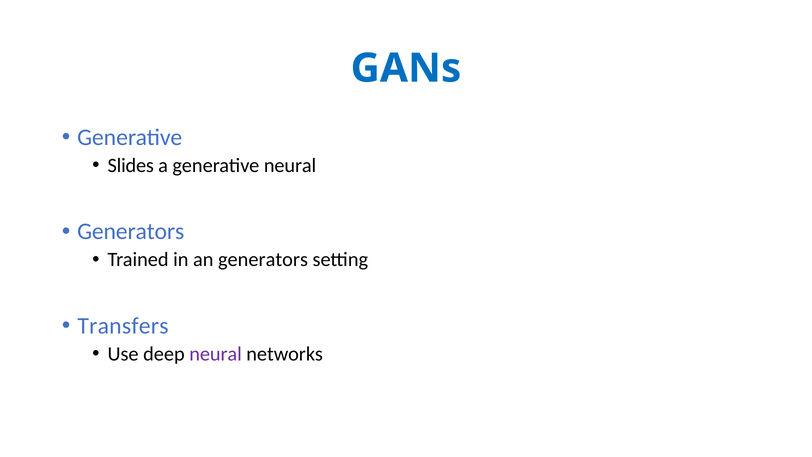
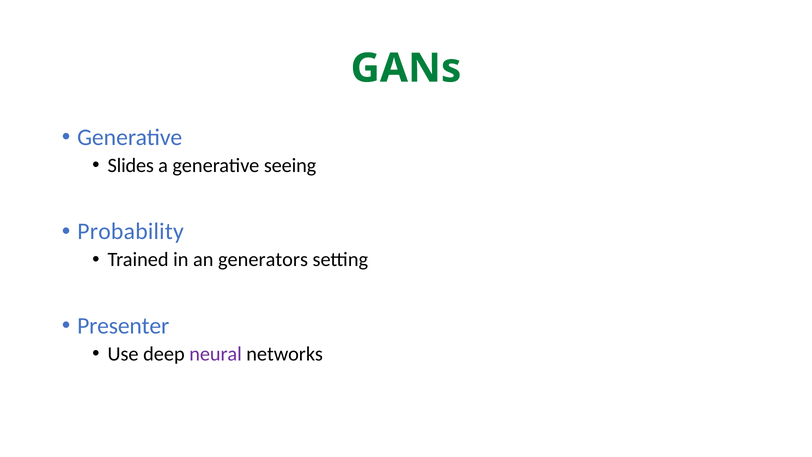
GANs colour: blue -> green (406, 68)
generative neural: neural -> seeing (290, 165)
Generators: Generators -> Probability (131, 232)
Transfers: Transfers -> Presenter (123, 326)
